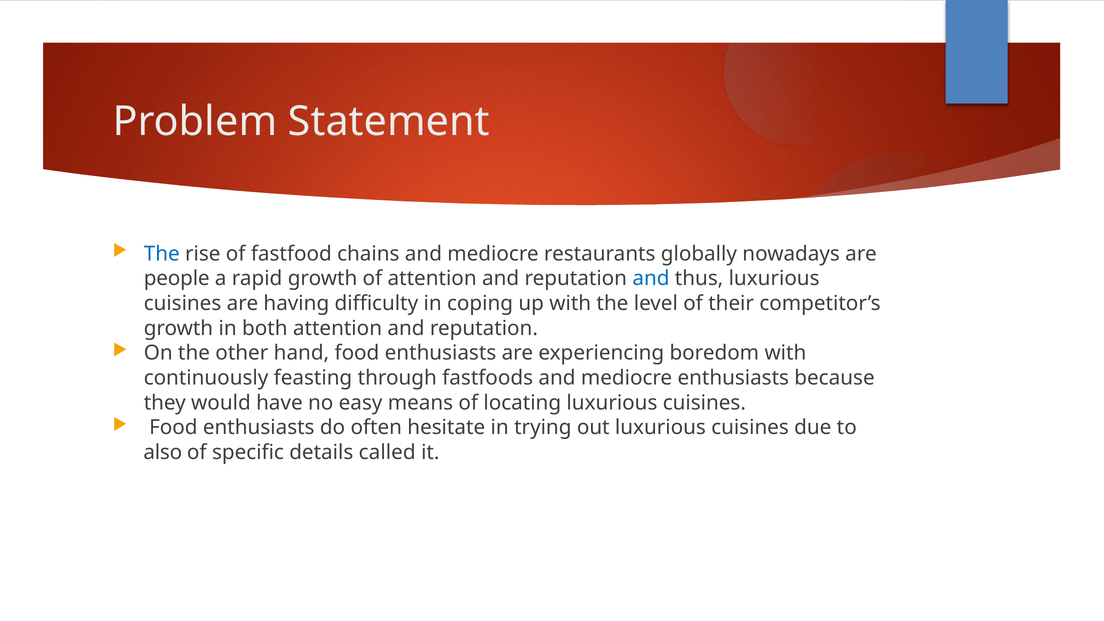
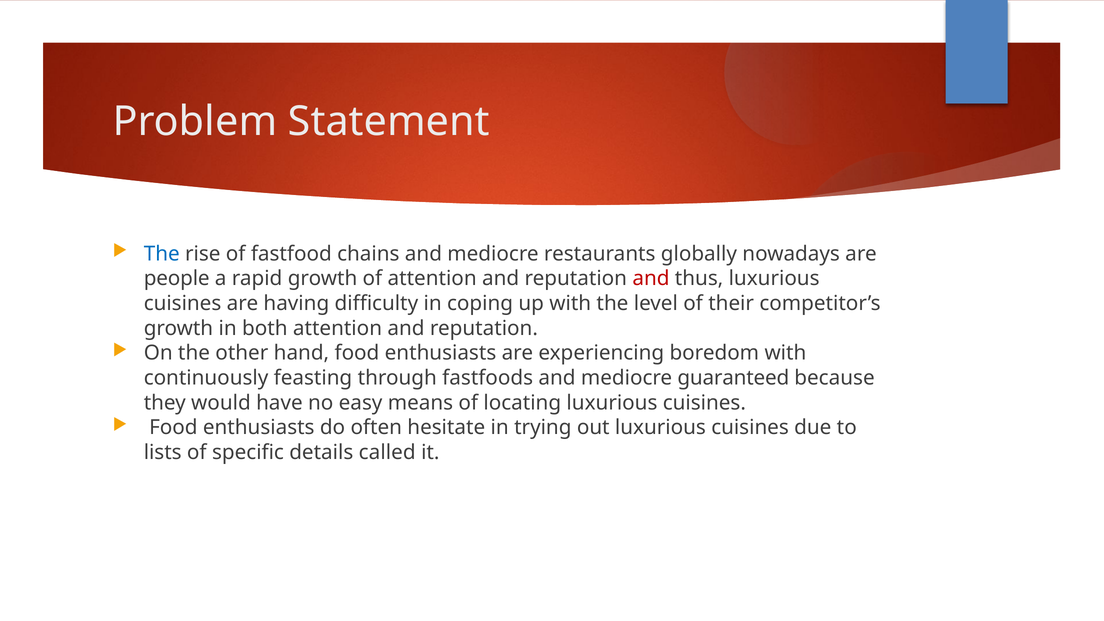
and colour: blue -> red (651, 279)
mediocre enthusiasts: enthusiasts -> guaranteed (733, 378)
also: also -> lists (163, 452)
